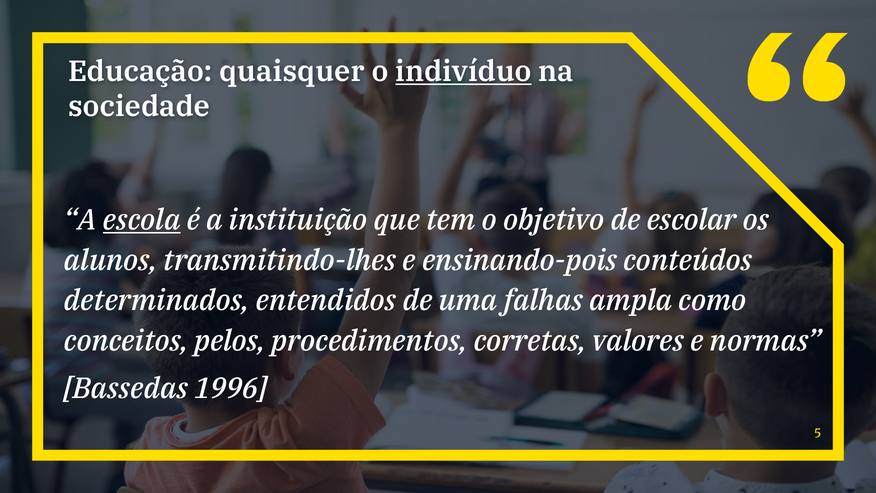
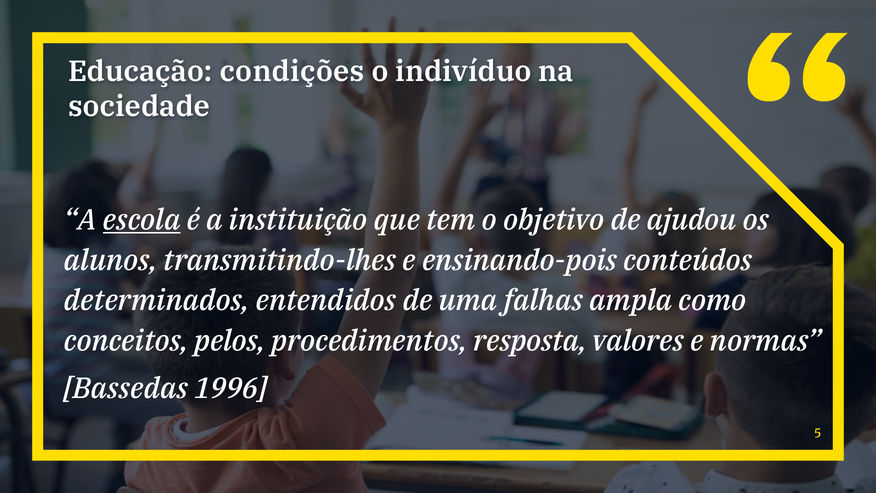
quaisquer: quaisquer -> condições (292, 72)
indivíduo underline: present -> none (463, 72)
escolar: escolar -> ajudou (692, 220)
corretas: corretas -> resposta (530, 341)
